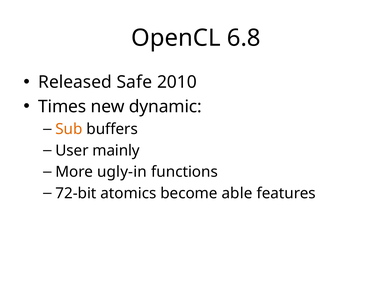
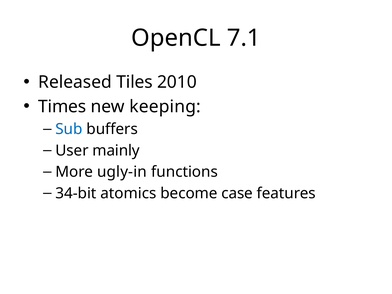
6.8: 6.8 -> 7.1 (244, 38)
Safe: Safe -> Tiles (135, 82)
dynamic: dynamic -> keeping (165, 107)
Sub colour: orange -> blue (69, 129)
72-bit: 72-bit -> 34-bit (76, 193)
able: able -> case (237, 193)
